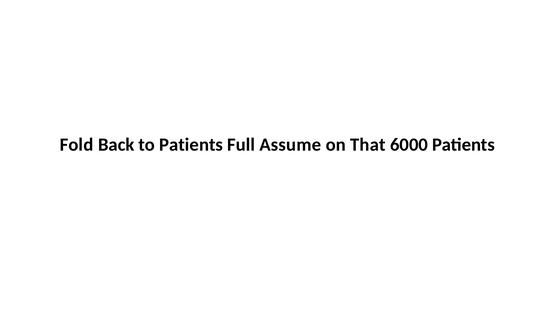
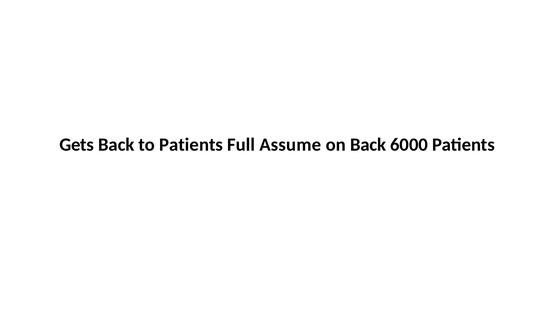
Fold: Fold -> Gets (77, 145)
on That: That -> Back (368, 145)
